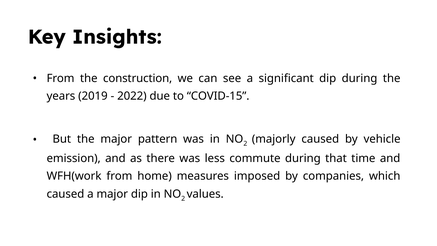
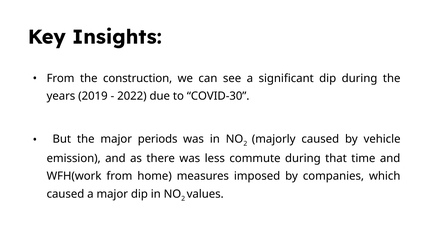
COVID-15: COVID-15 -> COVID-30 (218, 96)
pattern: pattern -> periods (158, 139)
